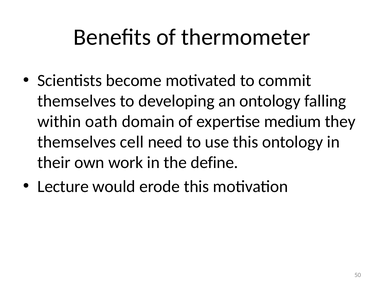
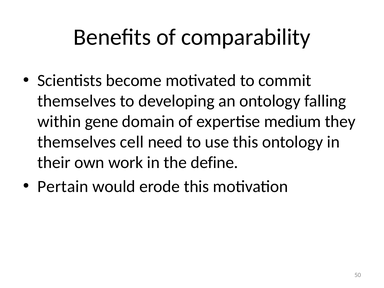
thermometer: thermometer -> comparability (246, 37)
oath: oath -> gene (102, 122)
Lecture: Lecture -> Pertain (63, 186)
